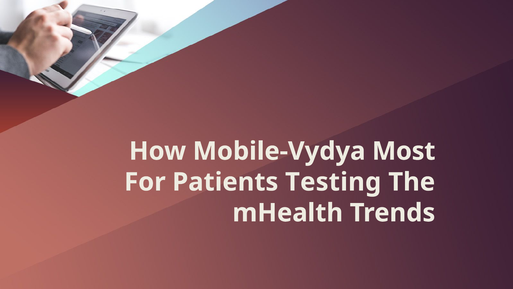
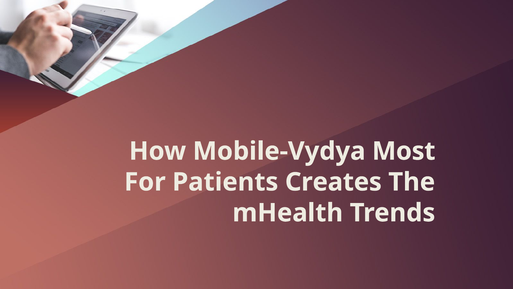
Testing: Testing -> Creates (333, 182)
